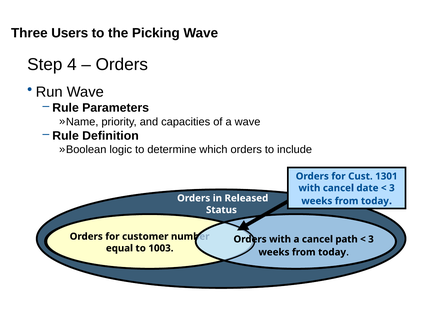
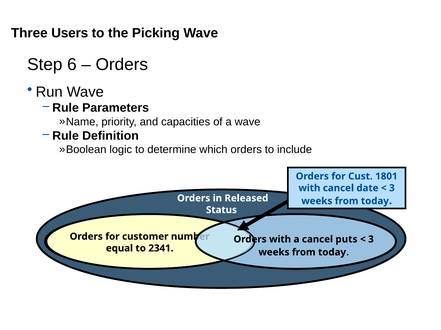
4: 4 -> 6 (72, 65)
1301: 1301 -> 1801 (386, 177)
path: path -> puts (346, 240)
1003: 1003 -> 2341 (161, 249)
